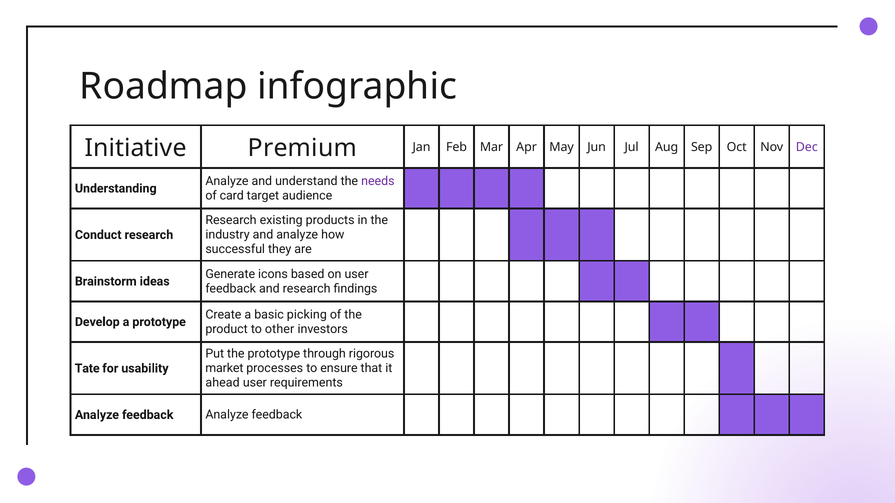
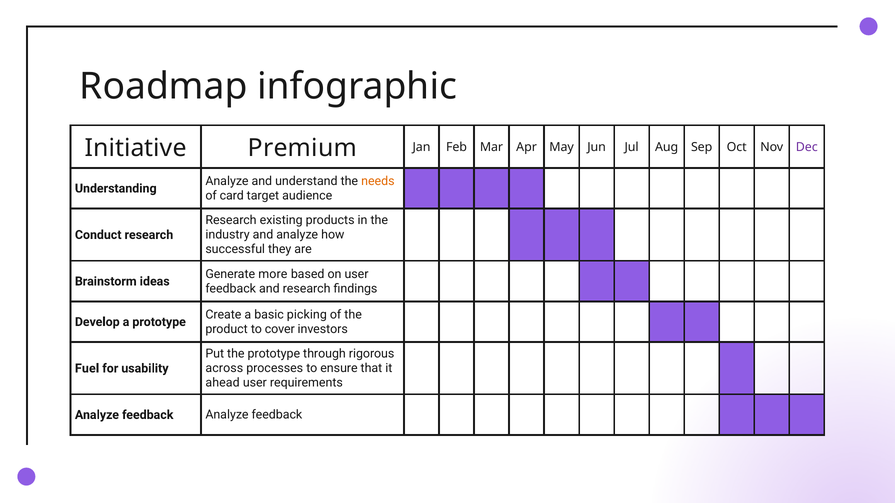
needs colour: purple -> orange (378, 181)
icons: icons -> more (273, 274)
other: other -> cover (280, 329)
market: market -> across (224, 369)
Tate: Tate -> Fuel (87, 369)
